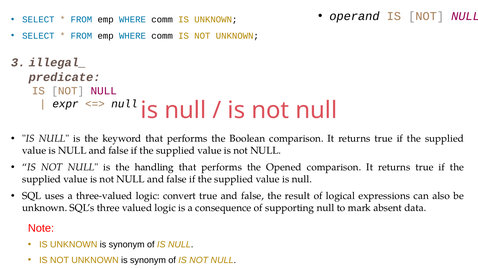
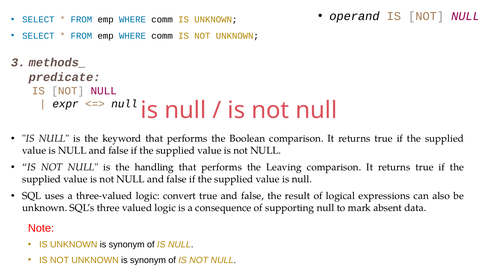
illegal_: illegal_ -> methods_ (57, 63)
Opened: Opened -> Leaving (284, 167)
